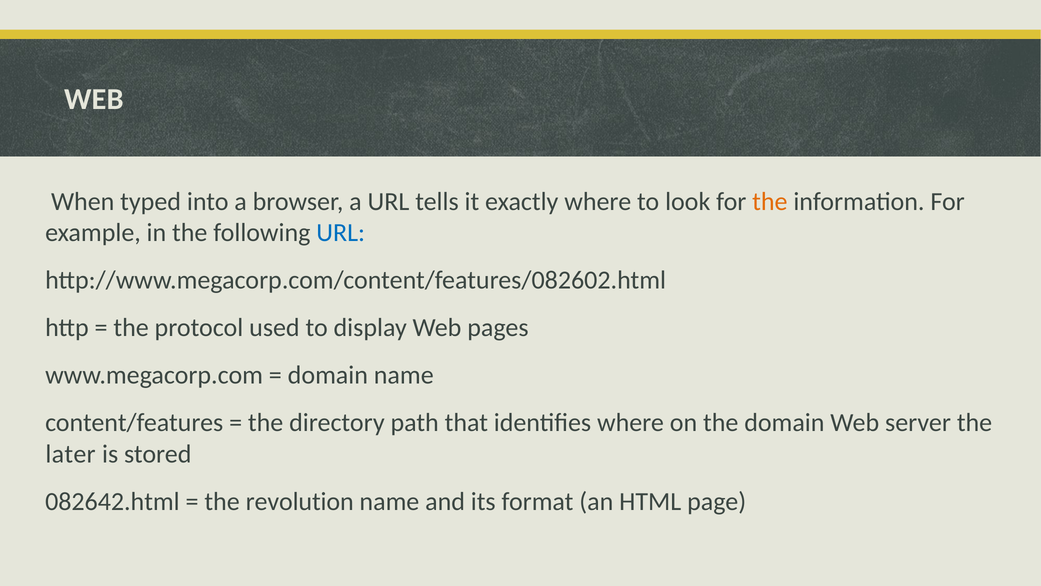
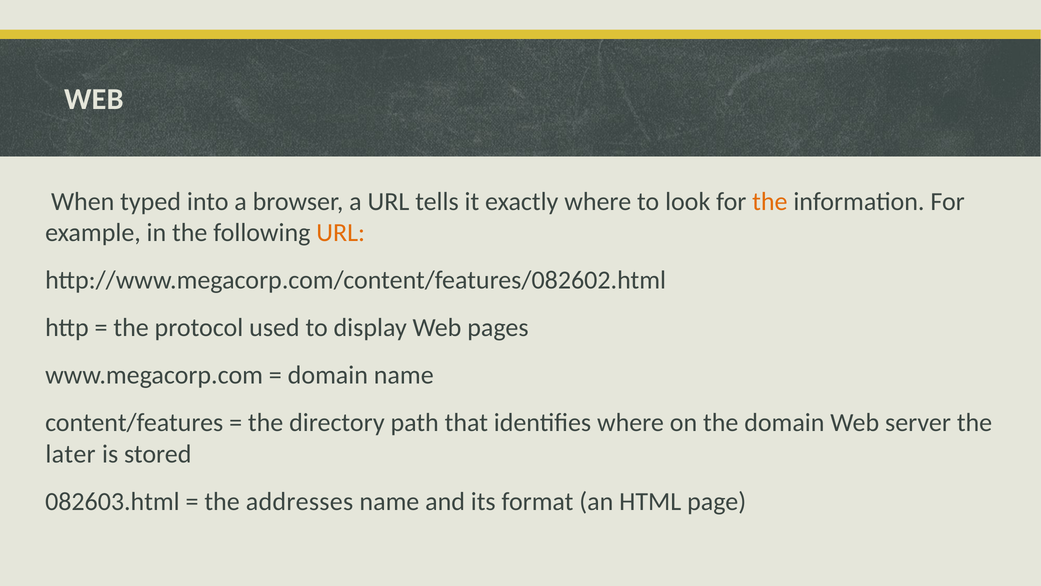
URL colour: blue -> orange (341, 232)
082642.html: 082642.html -> 082603.html (112, 501)
revolution: revolution -> addresses (299, 501)
